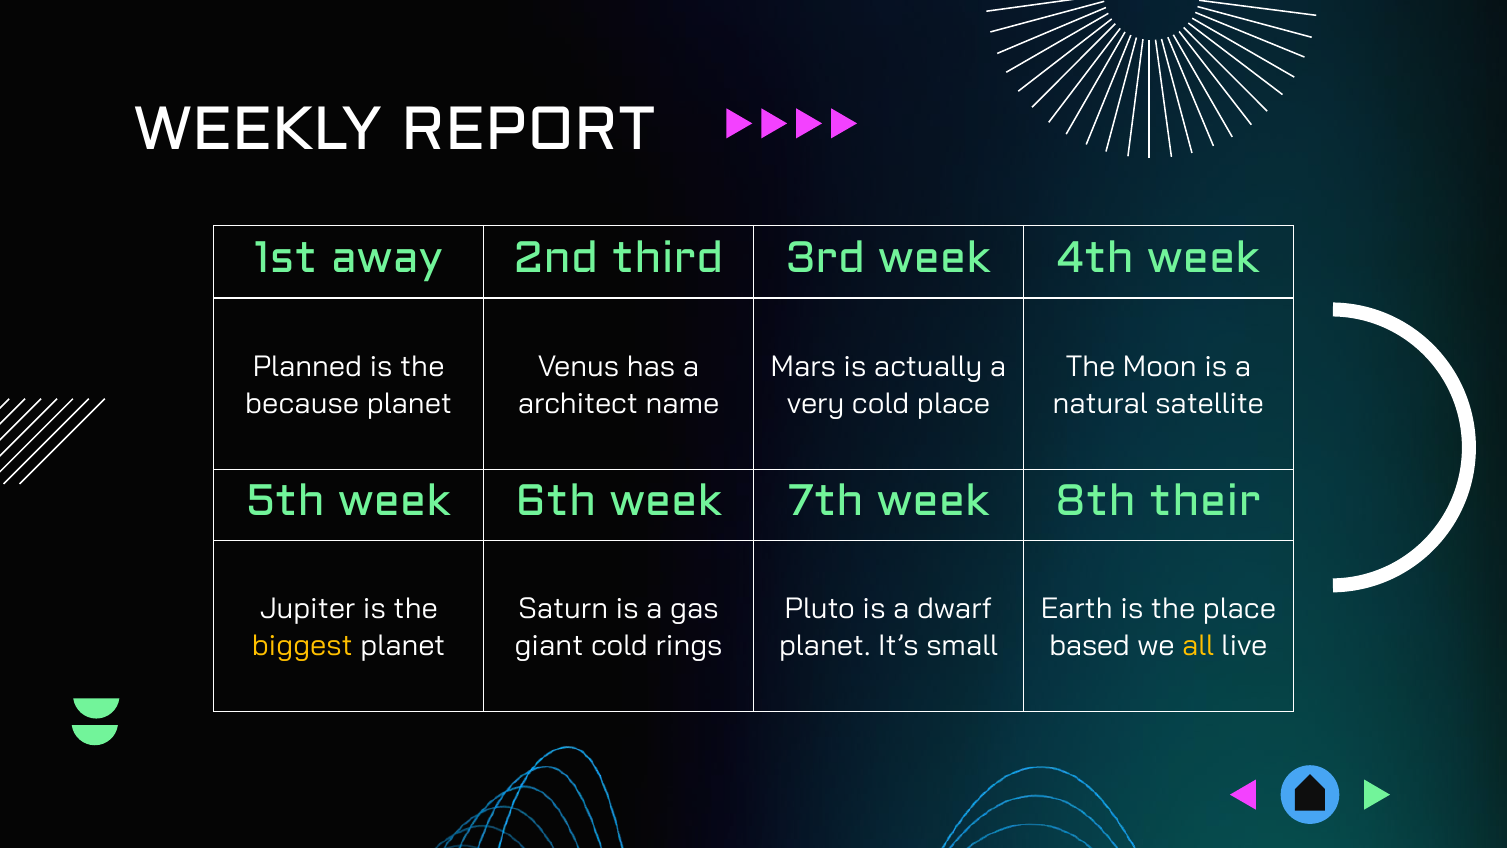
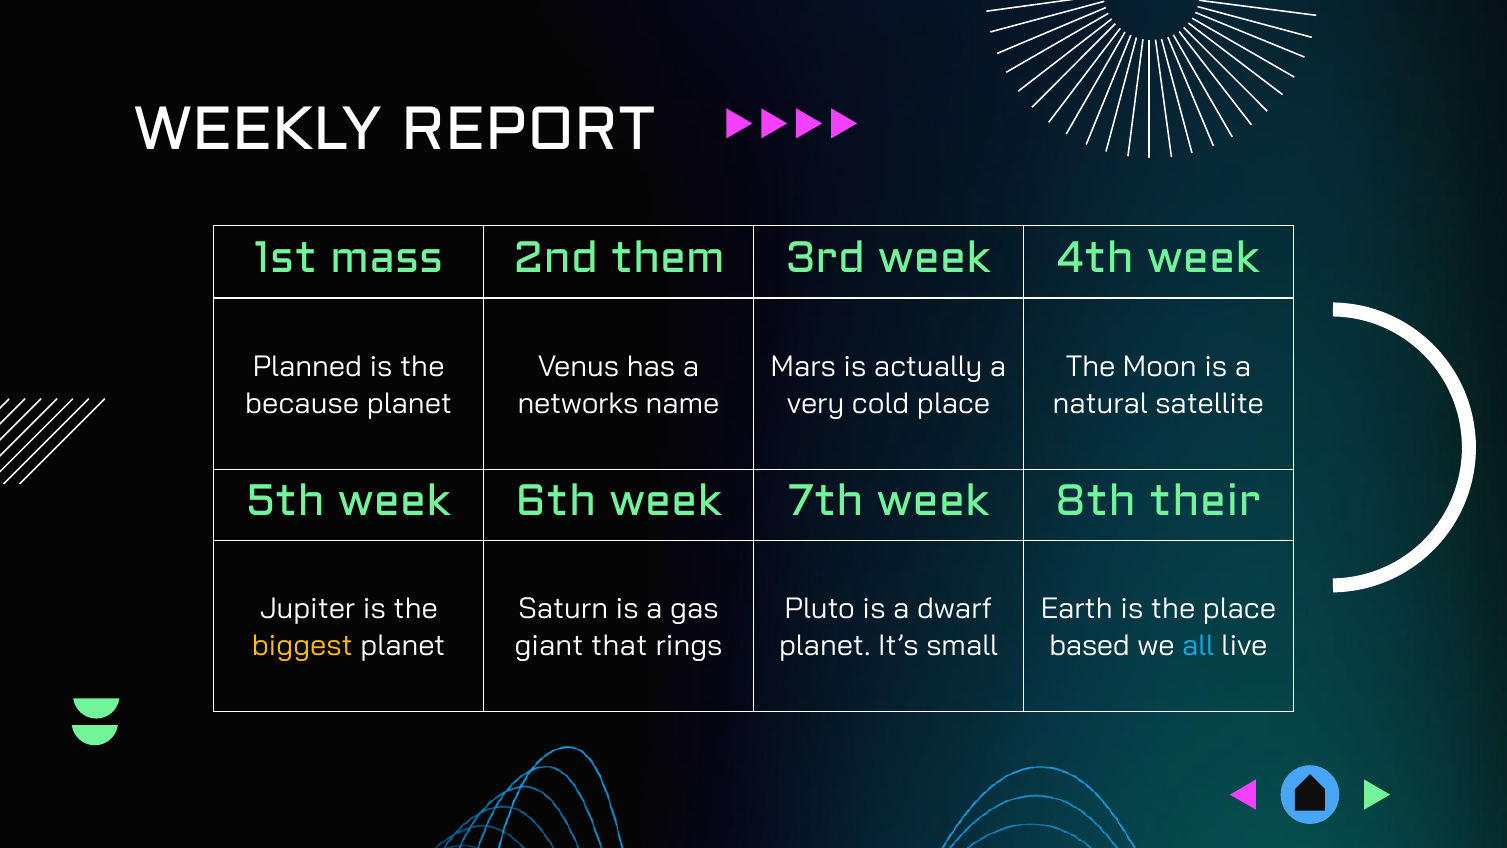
away: away -> mass (387, 258)
third: third -> them (668, 258)
architect: architect -> networks (578, 403)
giant cold: cold -> that (619, 646)
all colour: yellow -> light blue (1198, 646)
